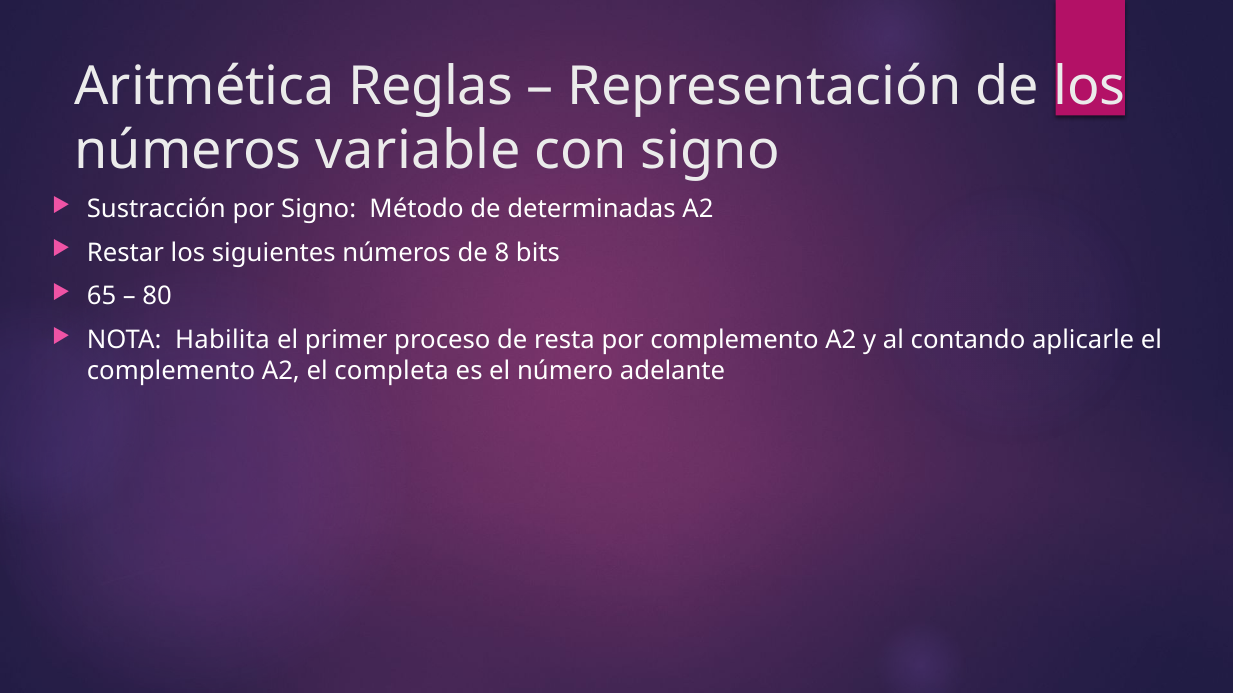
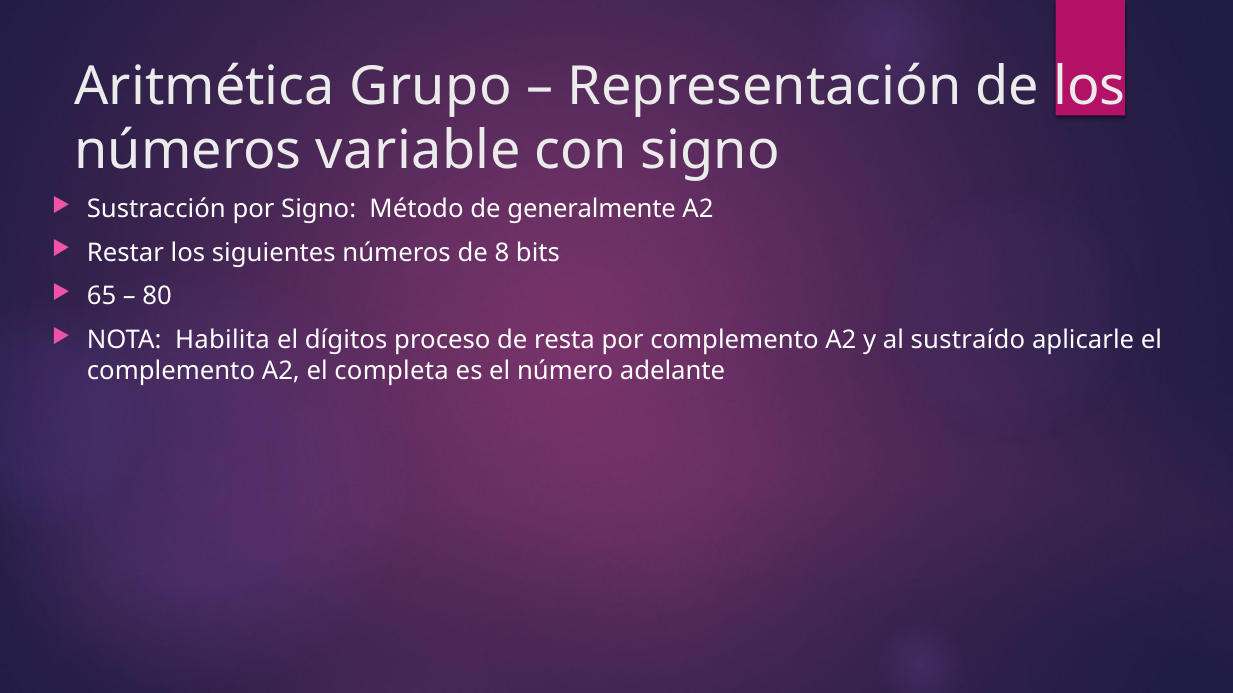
Reglas: Reglas -> Grupo (431, 87)
determinadas: determinadas -> generalmente (592, 209)
primer: primer -> dígitos (346, 340)
contando: contando -> sustraído (968, 340)
